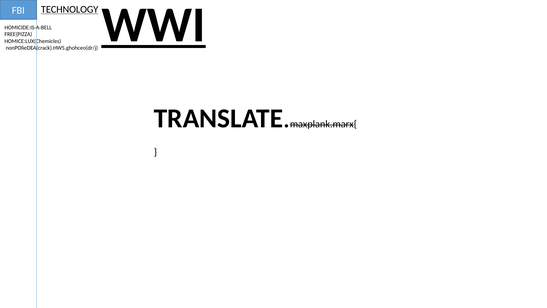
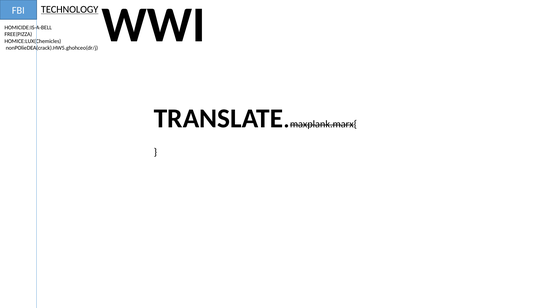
WWI underline: present -> none (153, 25)
